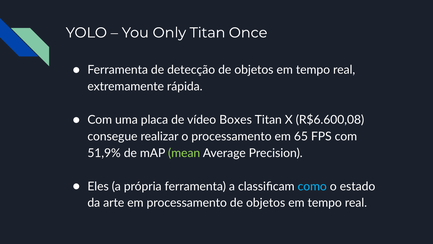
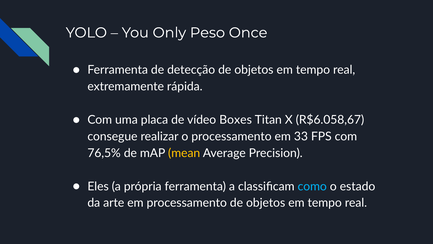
Only Titan: Titan -> Peso (207, 33)
R$6.600,08: R$6.600,08 -> R$6.058,67 (330, 120)
65: 65 -> 33 (301, 136)
51,9%: 51,9% -> 76,5% (104, 153)
mean colour: light green -> yellow (184, 153)
